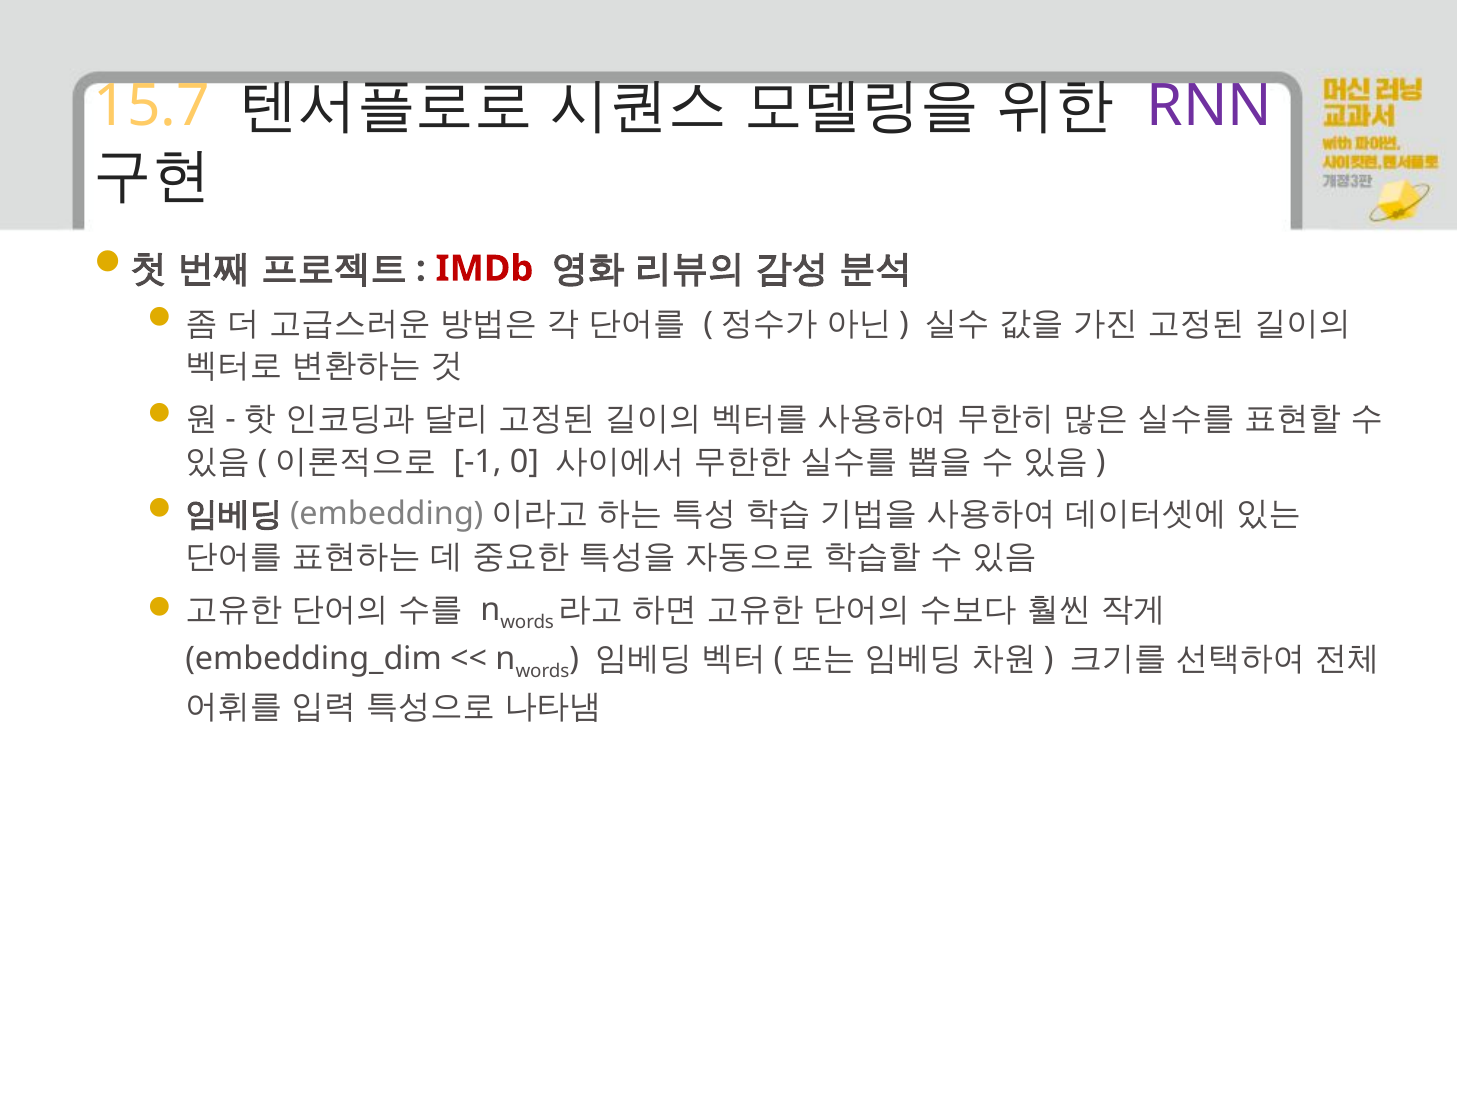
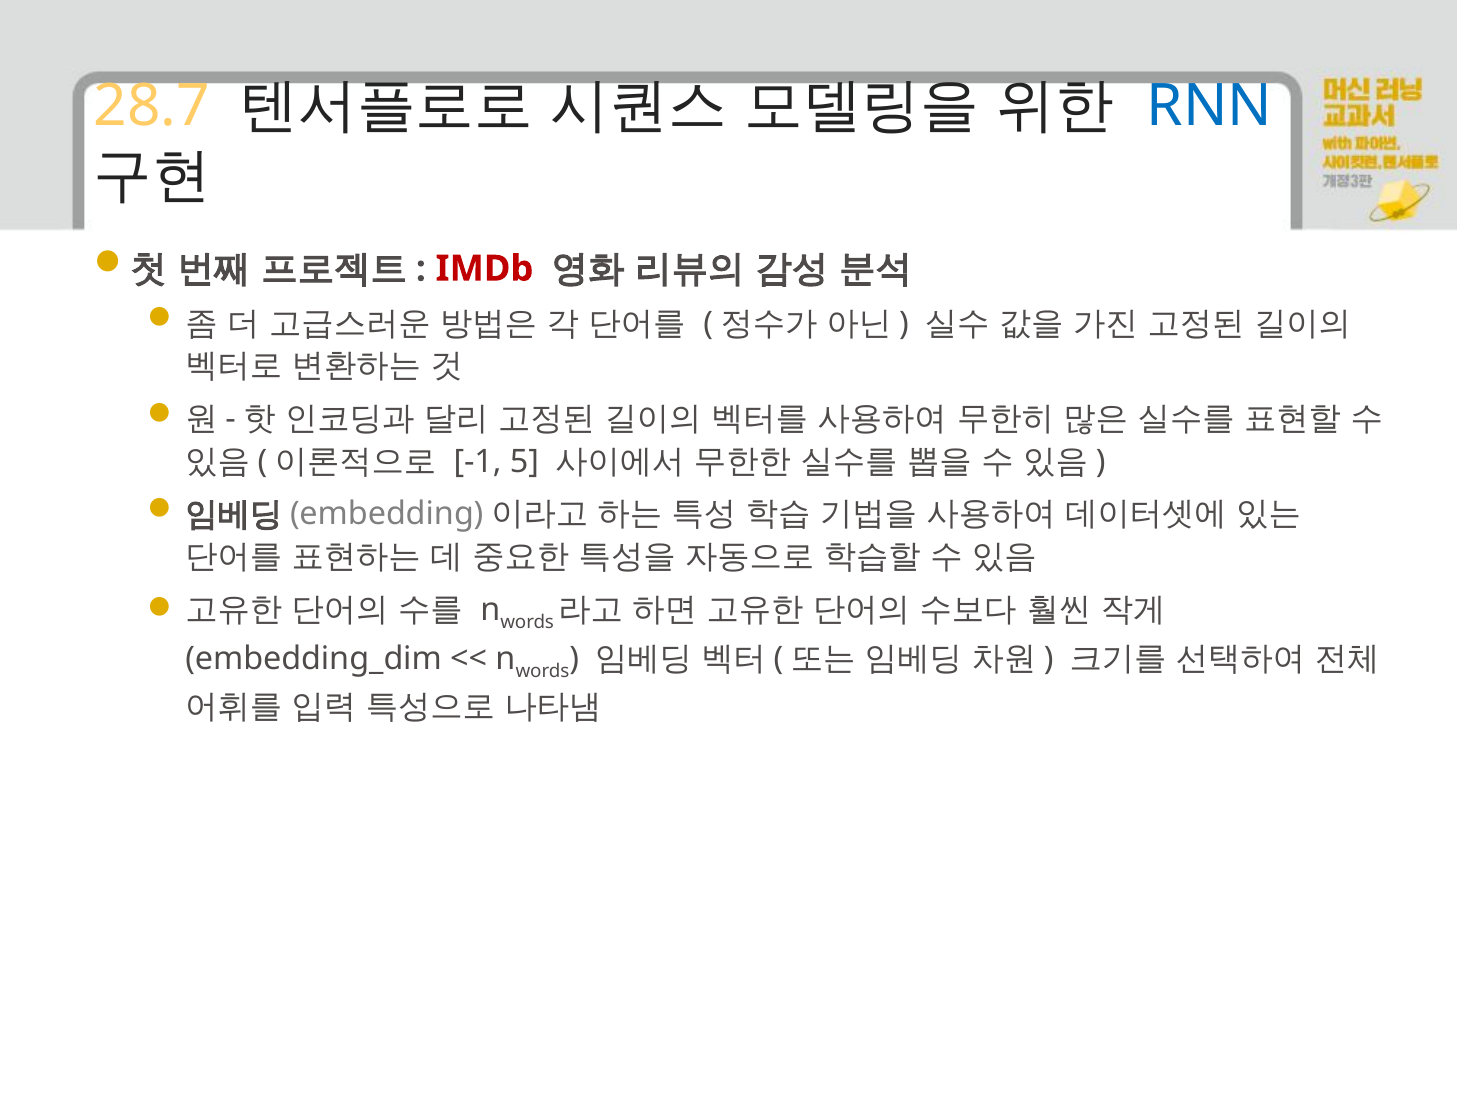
15.7: 15.7 -> 28.7 (152, 106)
RNN colour: purple -> blue (1210, 106)
0: 0 -> 5 (524, 461)
